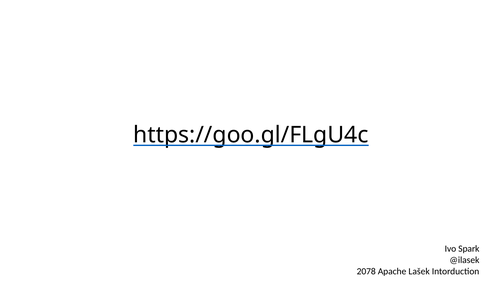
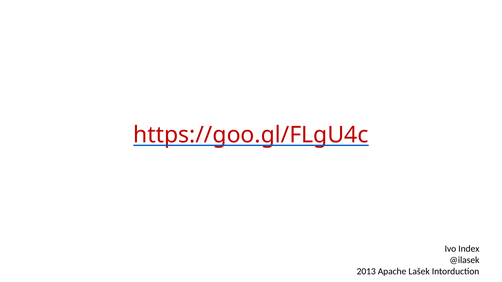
https://goo.gl/FLgU4c colour: black -> red (251, 135)
Spark: Spark -> Index (469, 249)
2078: 2078 -> 2013 (366, 272)
